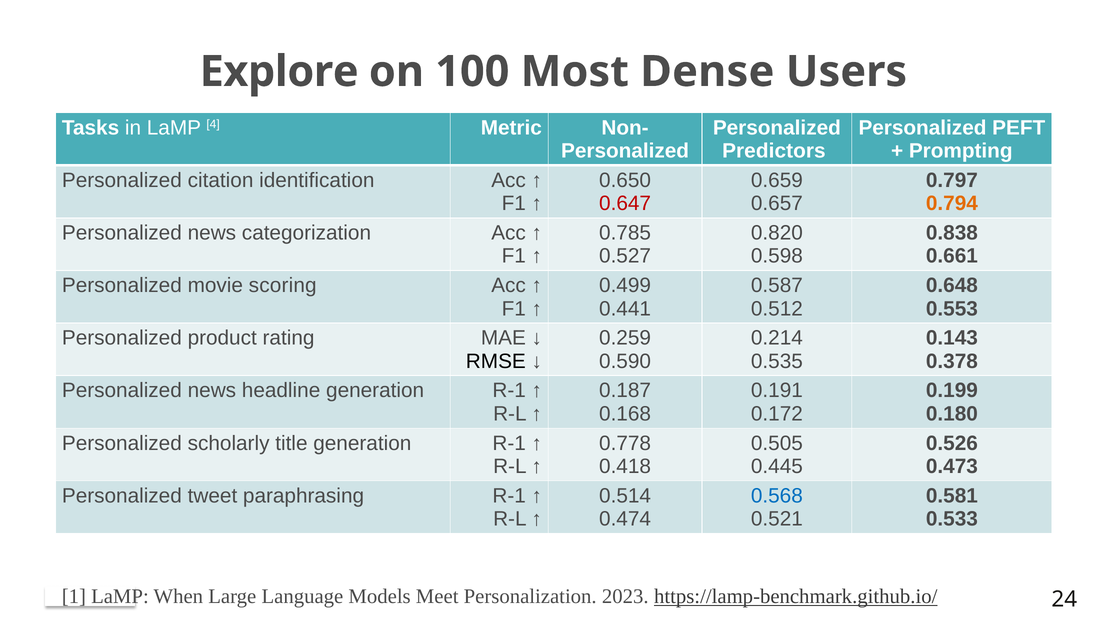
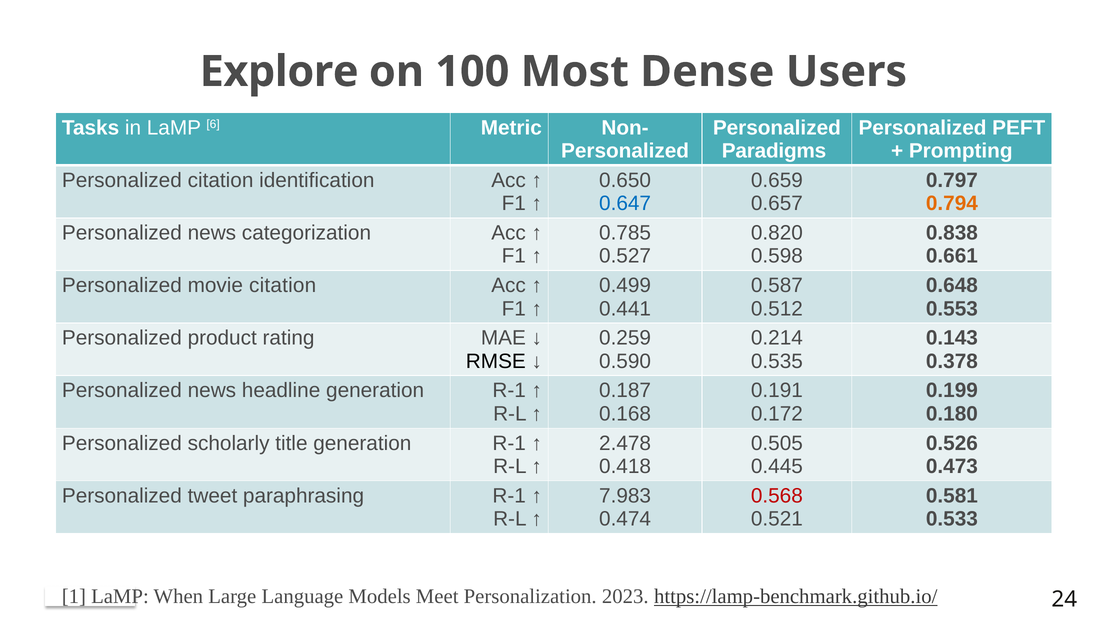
4: 4 -> 6 (213, 124)
Predictors: Predictors -> Paradigms (774, 151)
0.647 colour: red -> blue (625, 203)
movie scoring: scoring -> citation (283, 285)
0.778: 0.778 -> 2.478 (625, 443)
0.514: 0.514 -> 7.983 (625, 496)
0.568 colour: blue -> red (777, 496)
